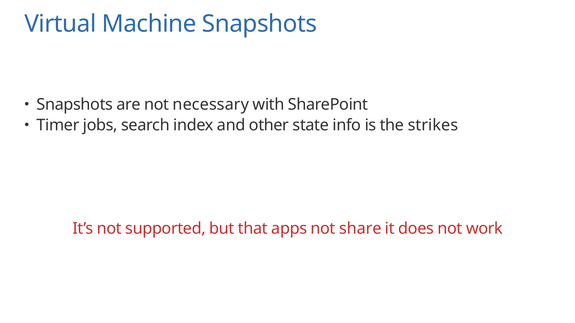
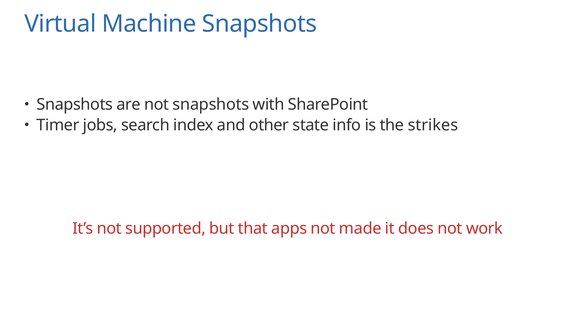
not necessary: necessary -> snapshots (211, 105)
share: share -> made (360, 229)
